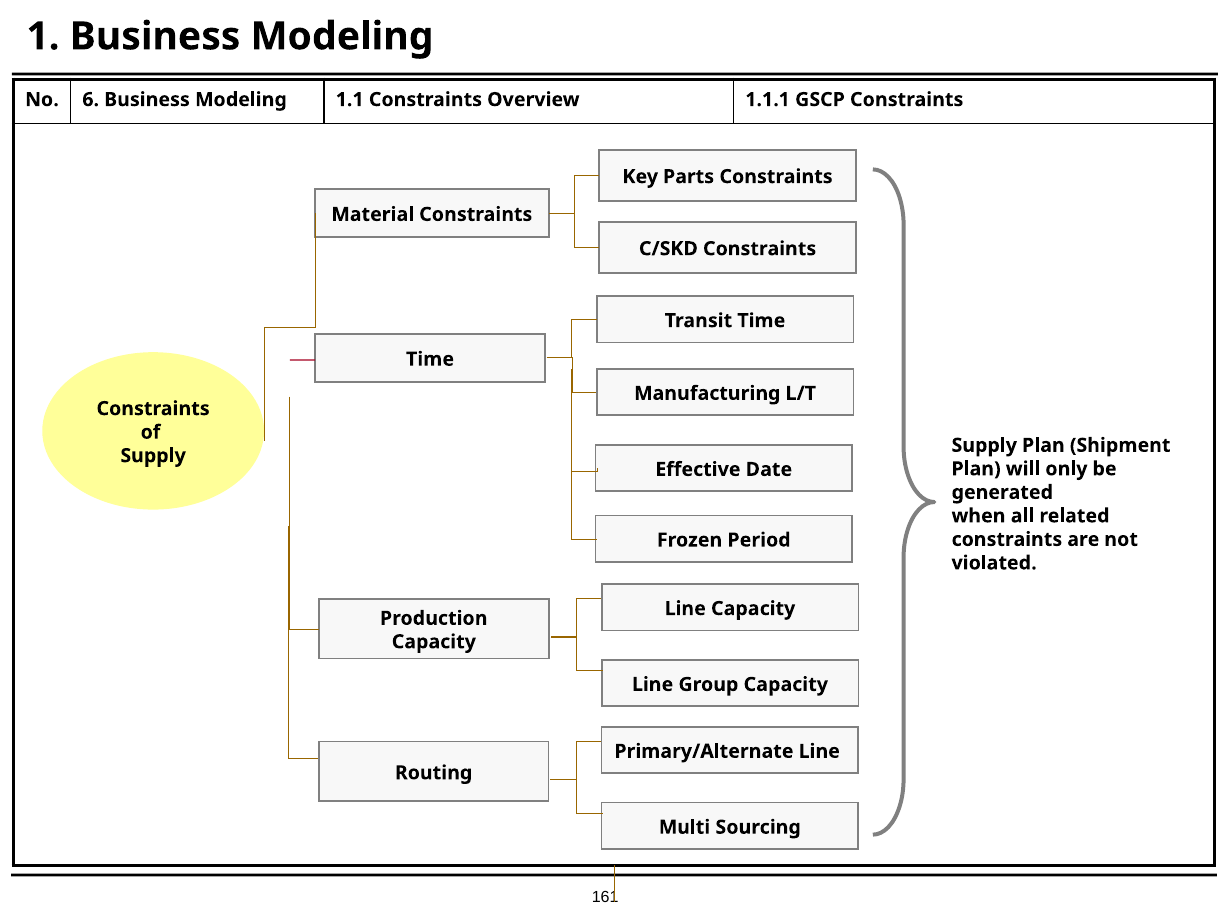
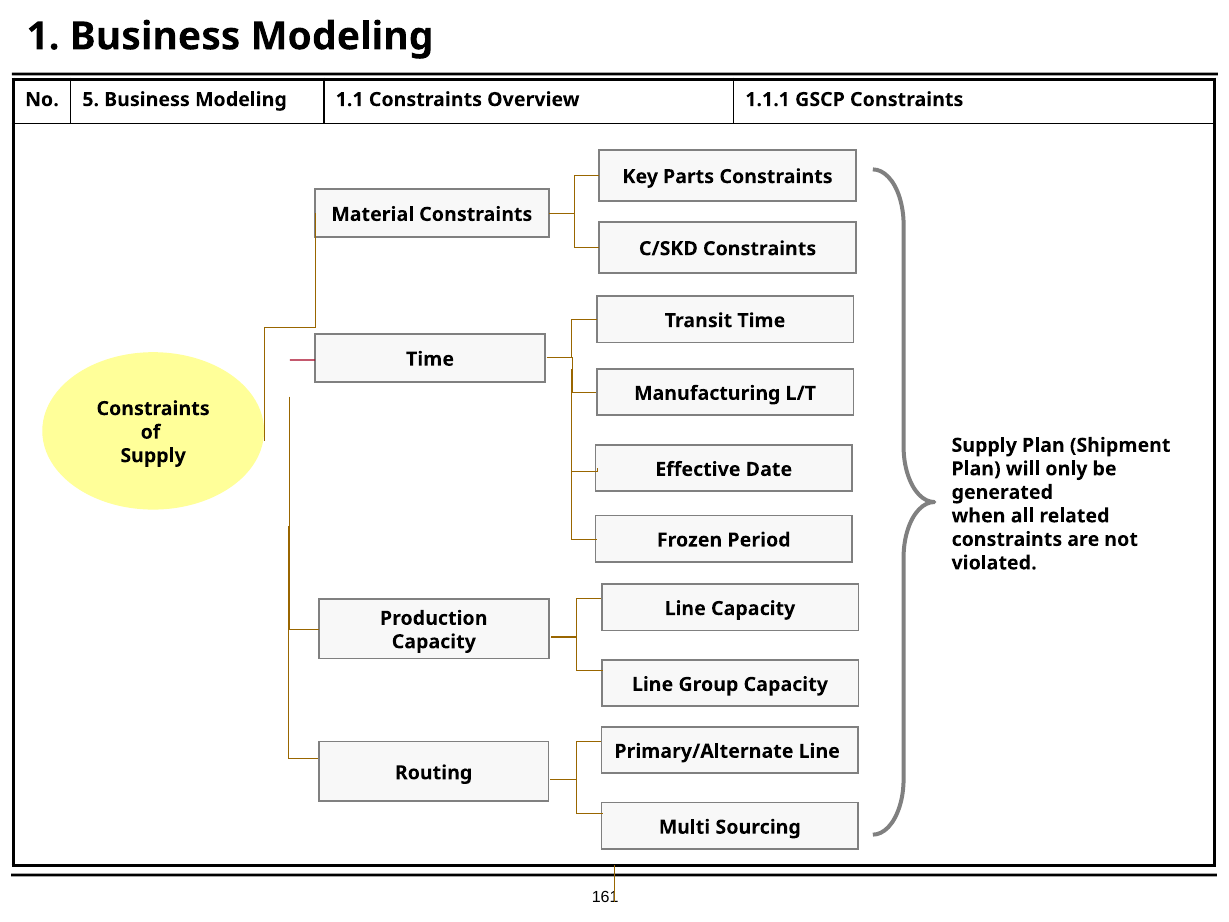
6: 6 -> 5 (91, 100)
